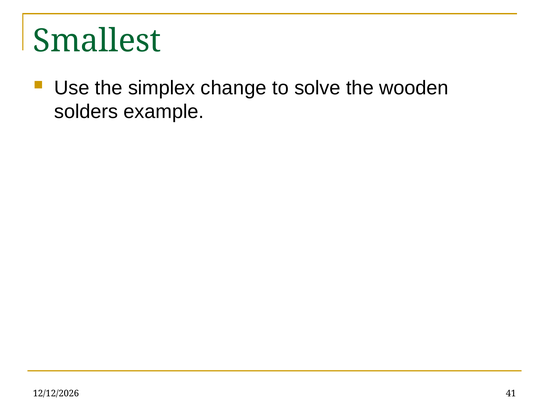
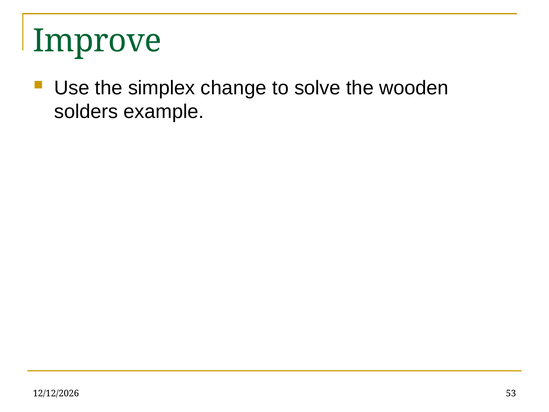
Smallest: Smallest -> Improve (97, 41)
41: 41 -> 53 (511, 393)
